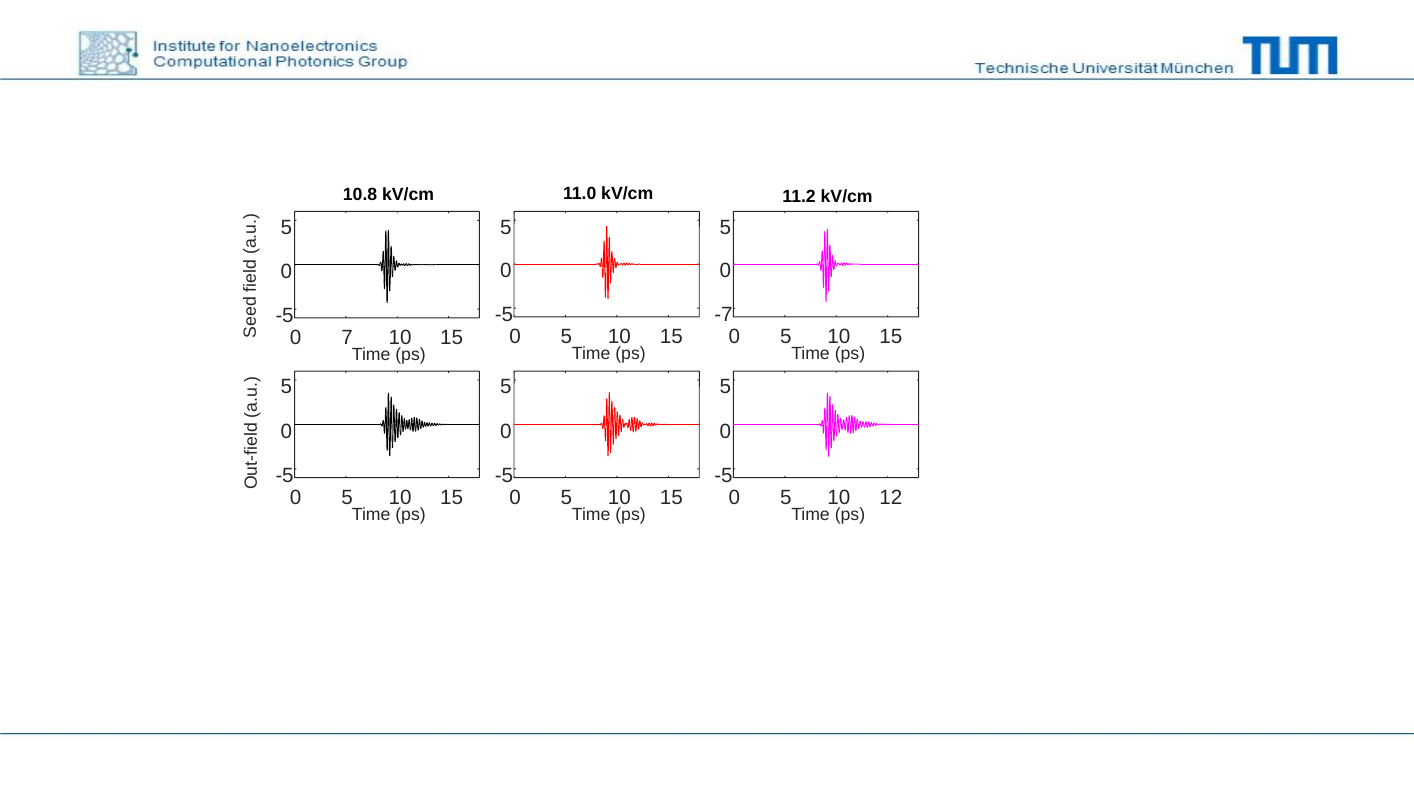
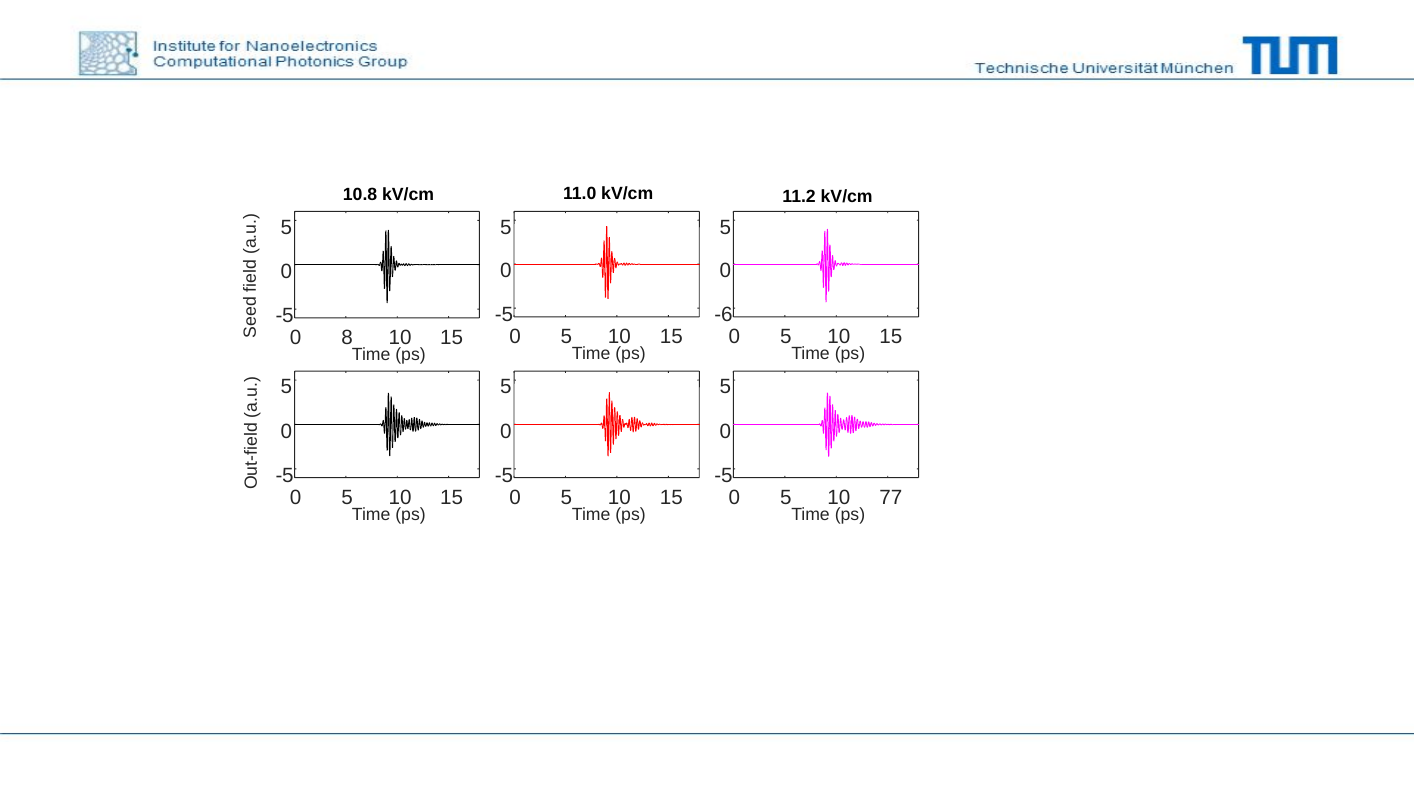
-7: -7 -> -6 (723, 315)
7: 7 -> 8 (347, 338)
12: 12 -> 77 (891, 498)
